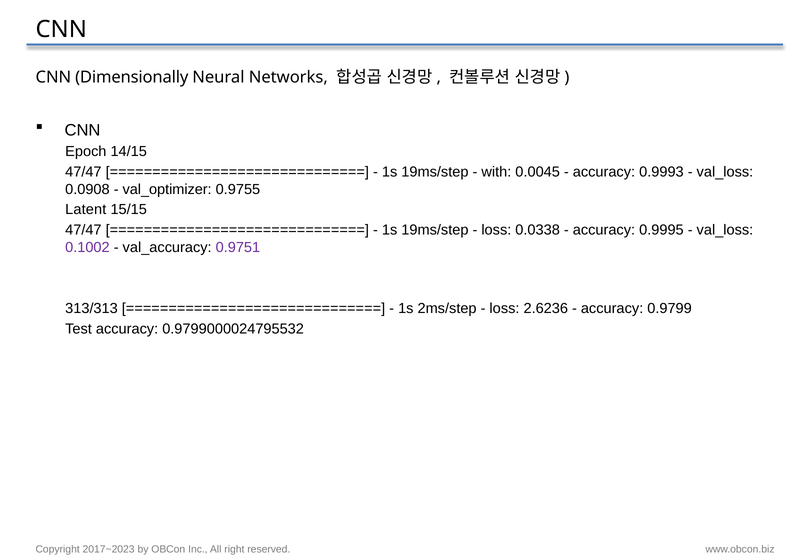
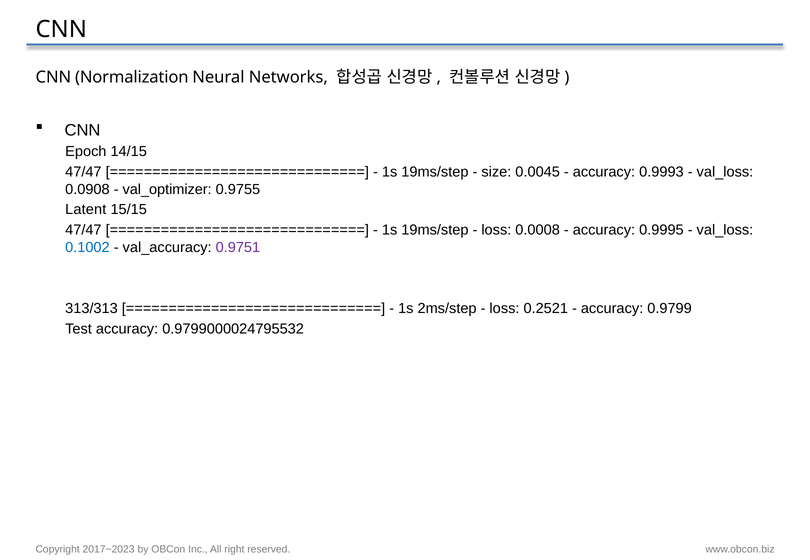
Dimensionally: Dimensionally -> Normalization (132, 77)
with: with -> size (496, 172)
0.0338: 0.0338 -> 0.0008 (538, 230)
0.1002 colour: purple -> blue (87, 248)
2.6236: 2.6236 -> 0.2521 (546, 309)
